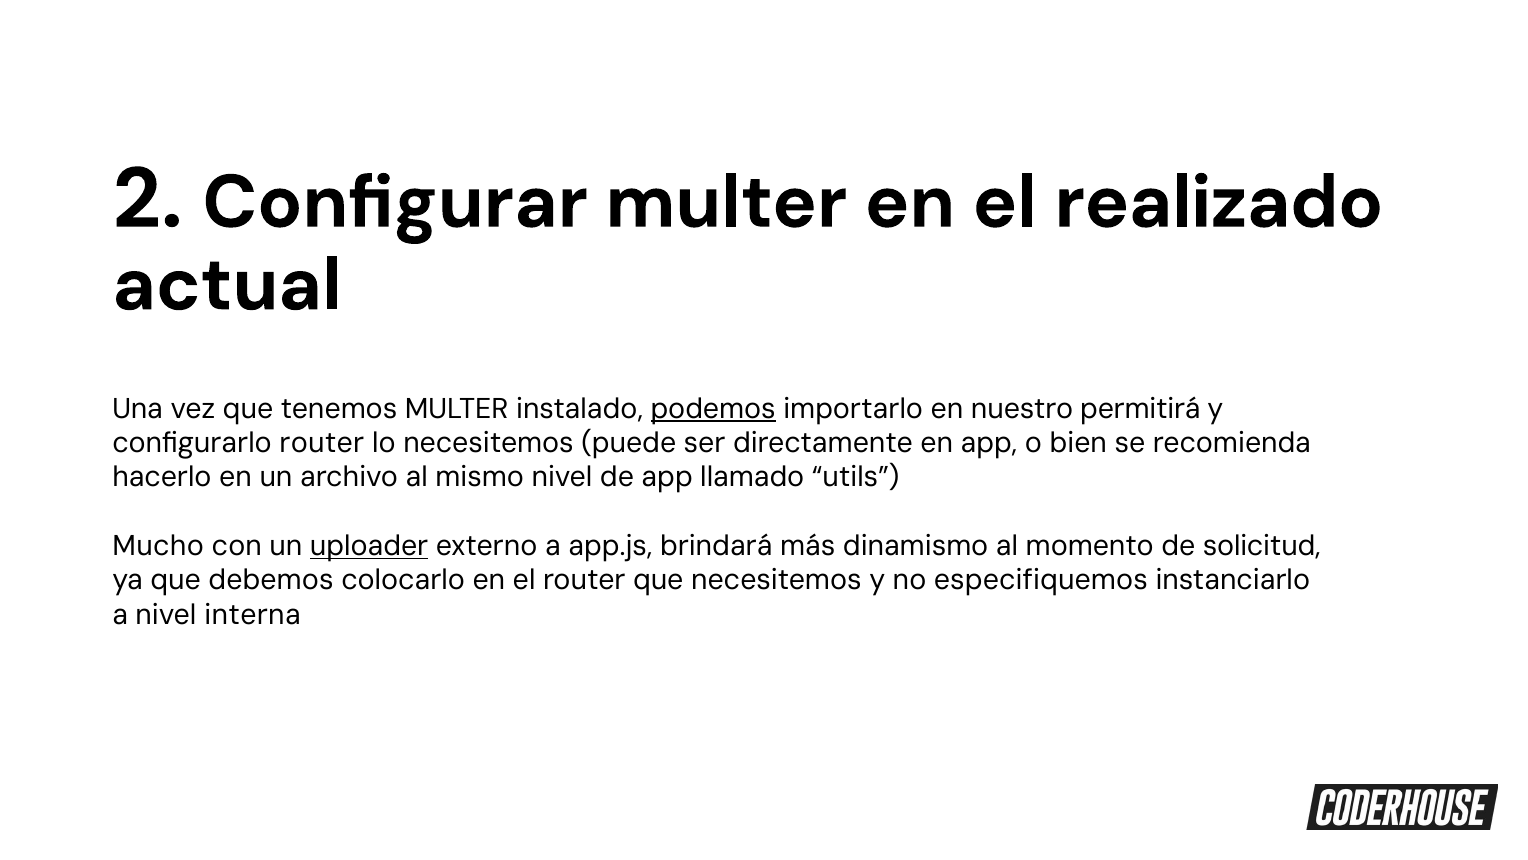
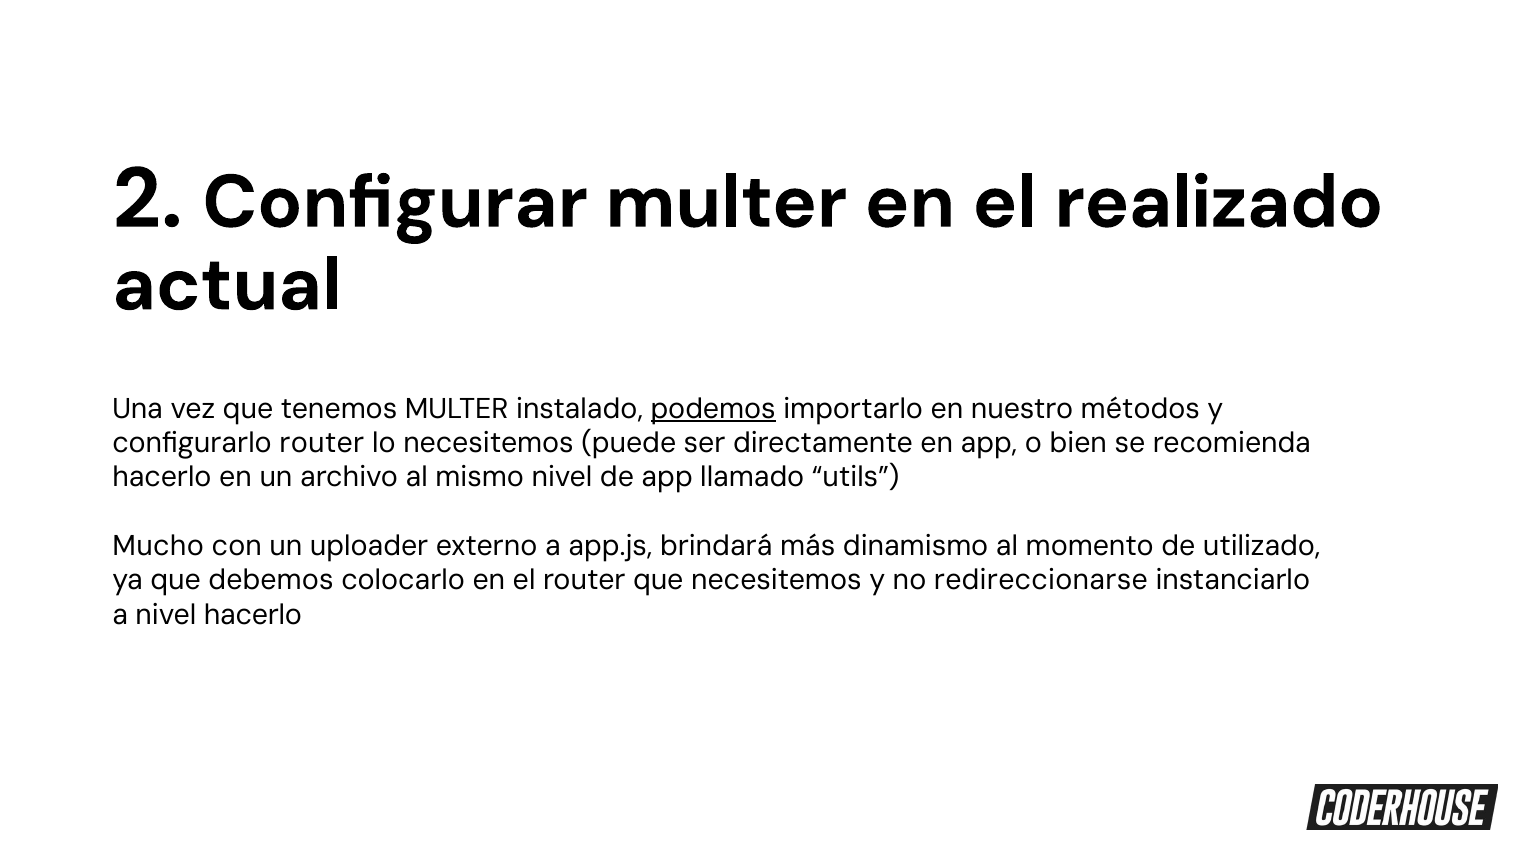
permitirá: permitirá -> métodos (1140, 408)
uploader underline: present -> none (369, 546)
solicitud: solicitud -> utilizado (1262, 546)
especifiquemos: especifiquemos -> redireccionarse (1041, 580)
nivel interna: interna -> hacerlo (253, 615)
